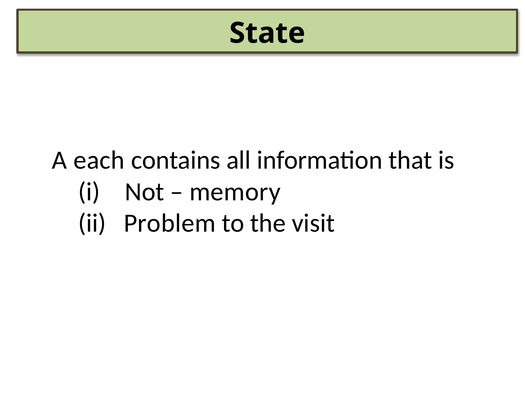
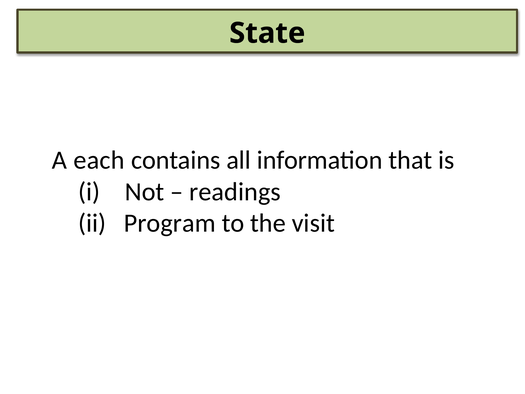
memory: memory -> readings (235, 192)
Problem: Problem -> Program (170, 223)
